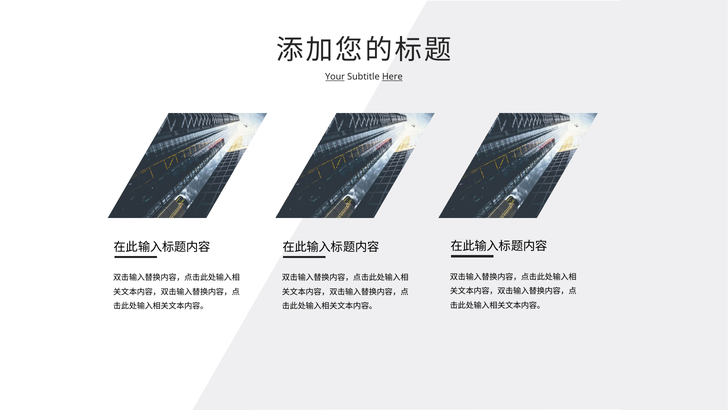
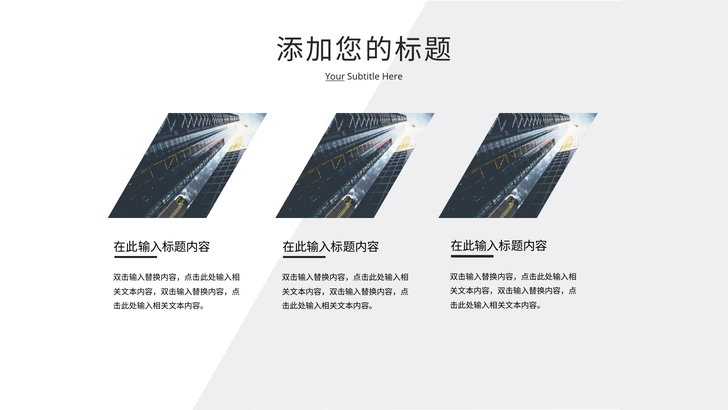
Here underline: present -> none (392, 77)
